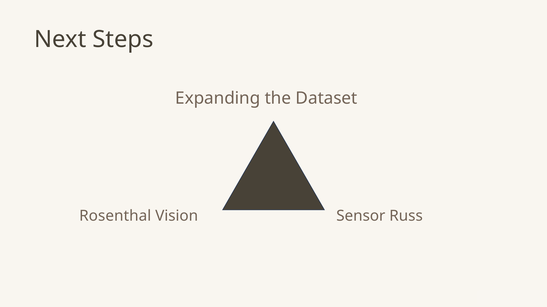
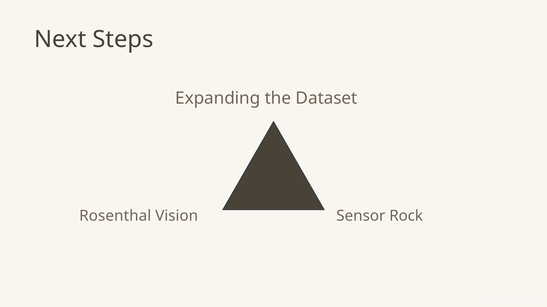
Russ: Russ -> Rock (406, 216)
